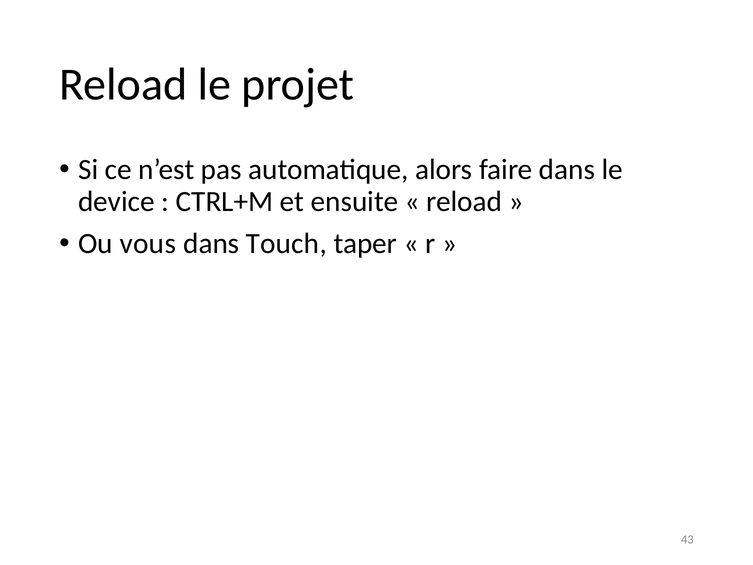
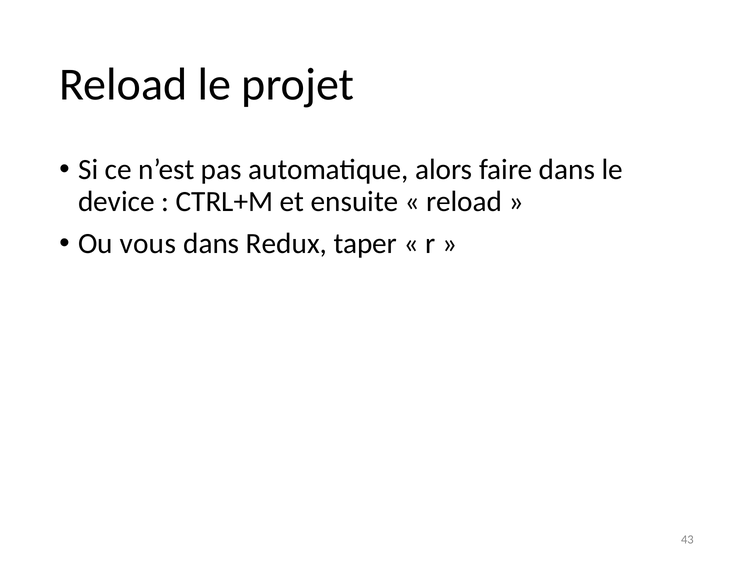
Touch: Touch -> Redux (286, 243)
